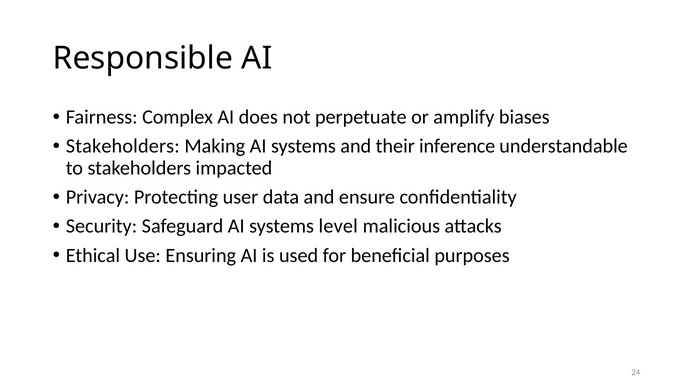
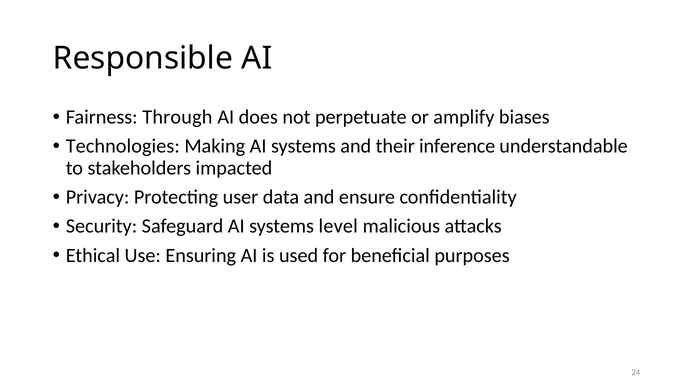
Complex: Complex -> Through (177, 117)
Stakeholders: Stakeholders -> Technologies (123, 146)
